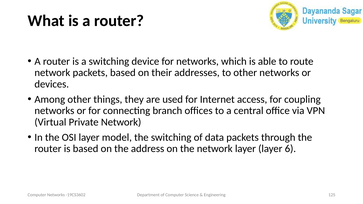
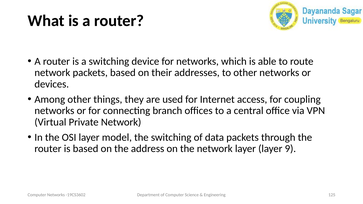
6: 6 -> 9 (290, 149)
